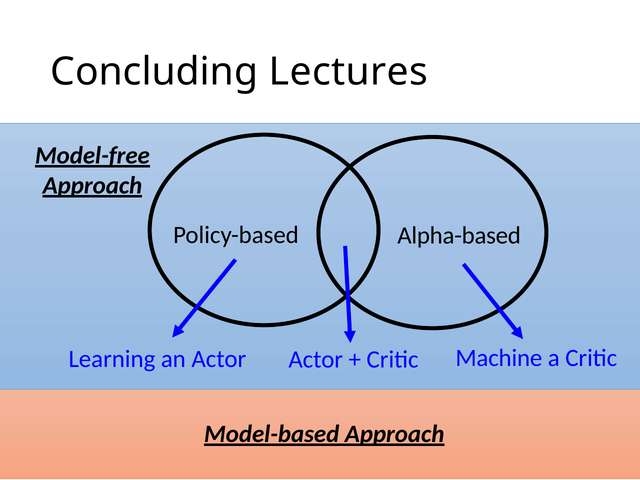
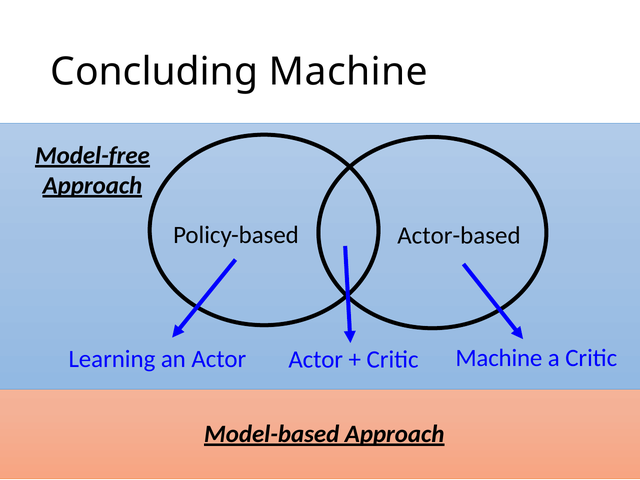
Concluding Lectures: Lectures -> Machine (348, 72)
Alpha-based: Alpha-based -> Actor-based (459, 236)
